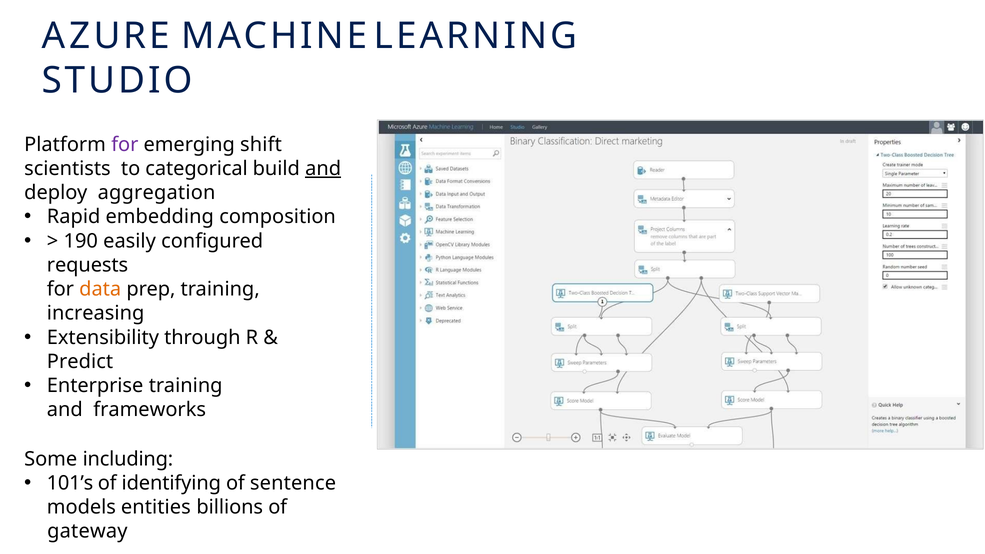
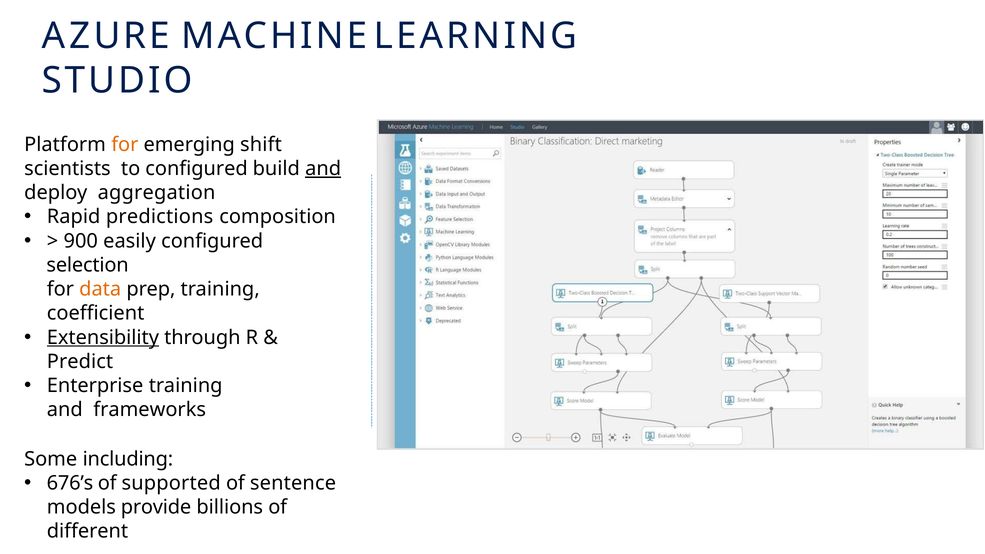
for colour: purple -> orange (125, 145)
to categorical: categorical -> configured (197, 169)
embedding: embedding -> predictions (160, 217)
190: 190 -> 900 (81, 241)
requests: requests -> selection (88, 265)
increasing: increasing -> coefficient (96, 313)
Extensibility underline: none -> present (103, 337)
101’s: 101’s -> 676’s (70, 483)
identifying: identifying -> supported (171, 483)
entities: entities -> provide (156, 507)
gateway: gateway -> different (87, 531)
